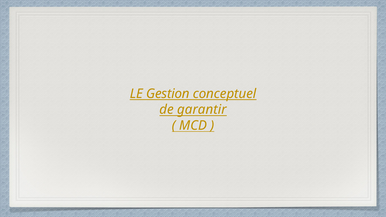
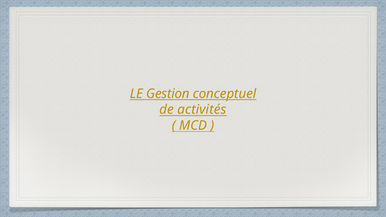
garantir: garantir -> activités (202, 110)
